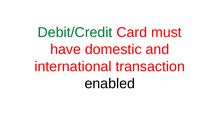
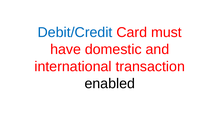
Debit/Credit colour: green -> blue (75, 32)
